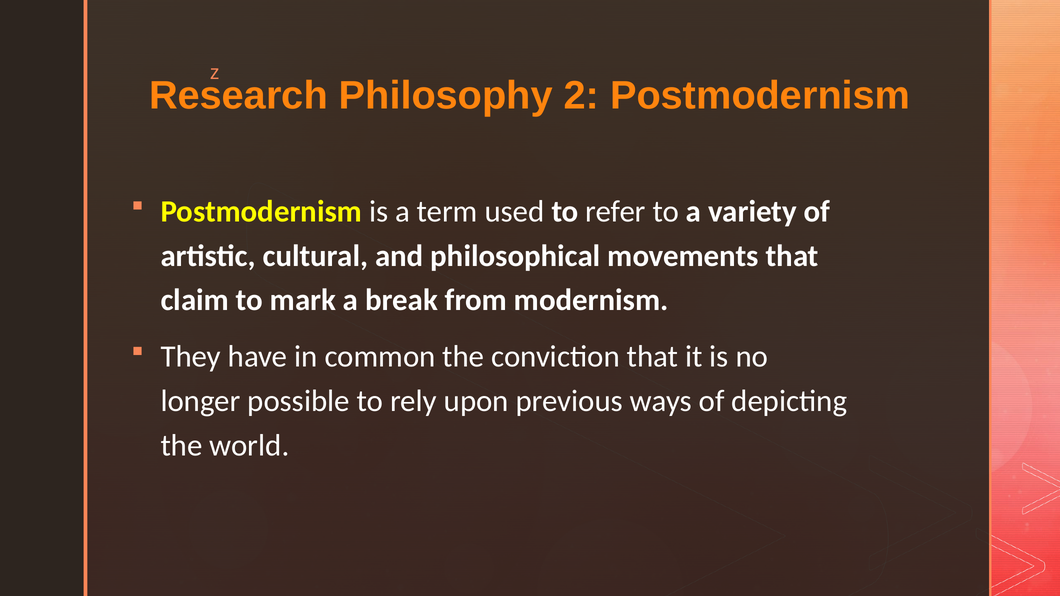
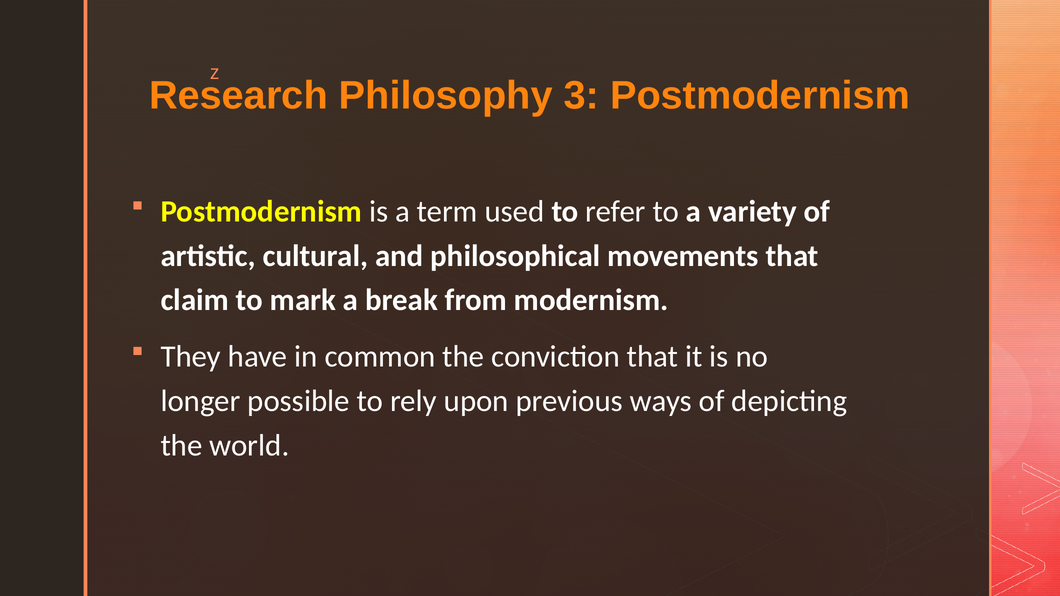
2: 2 -> 3 (582, 95)
